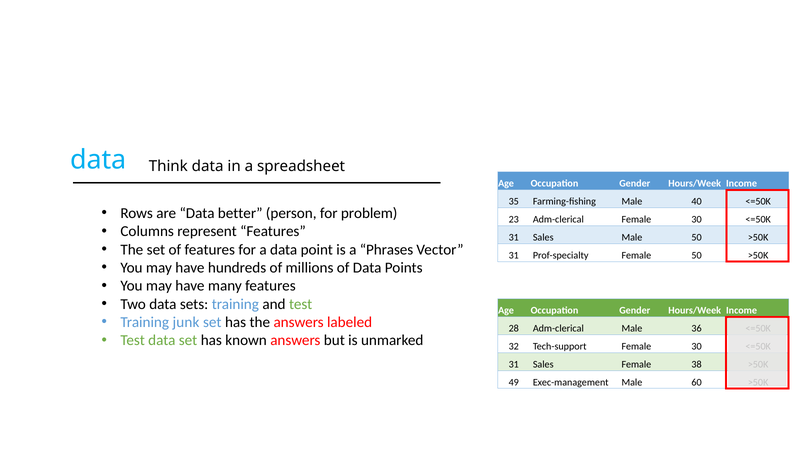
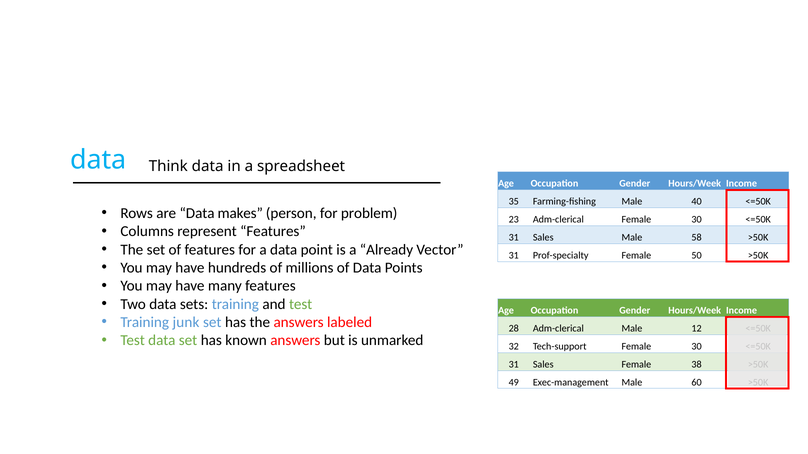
better: better -> makes (240, 213)
Male 50: 50 -> 58 (697, 238)
Phrases: Phrases -> Already (386, 250)
36: 36 -> 12 (697, 329)
